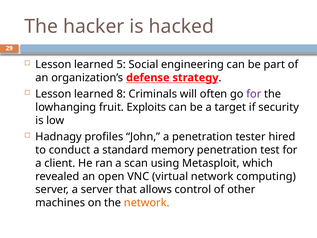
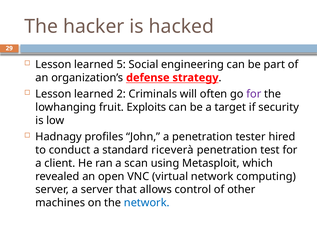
8: 8 -> 2 (121, 94)
memory: memory -> riceverà (173, 150)
network colour: orange -> blue (147, 203)
